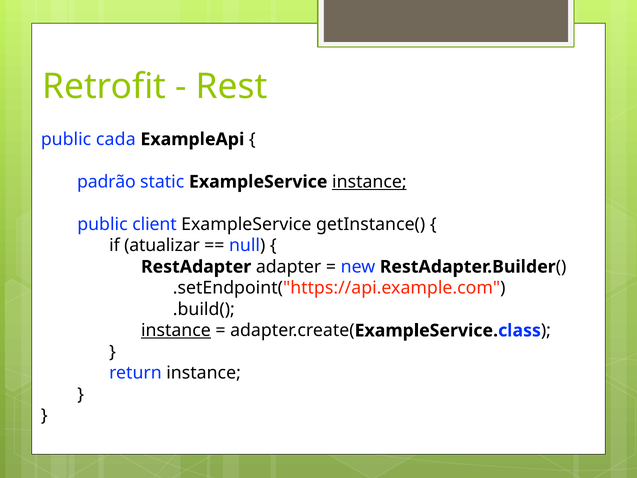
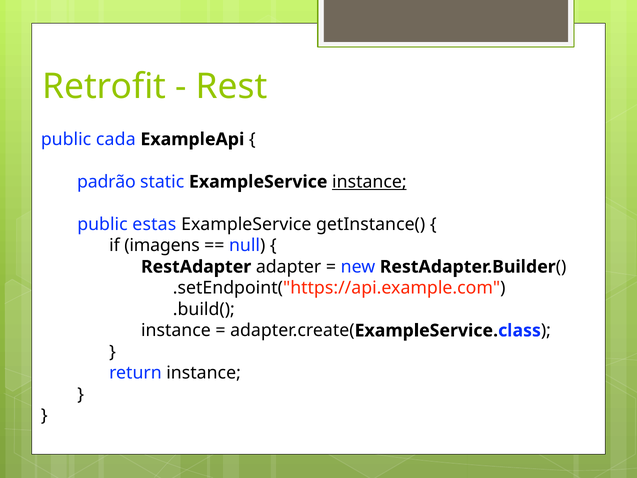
client: client -> estas (154, 224)
atualizar: atualizar -> imagens (162, 245)
instance underline: present -> none (176, 330)
